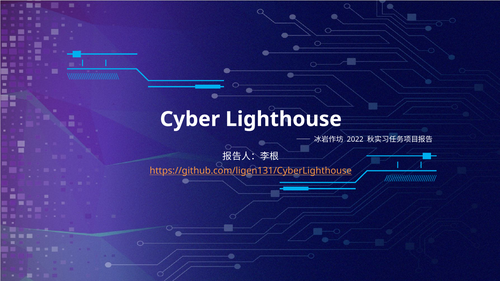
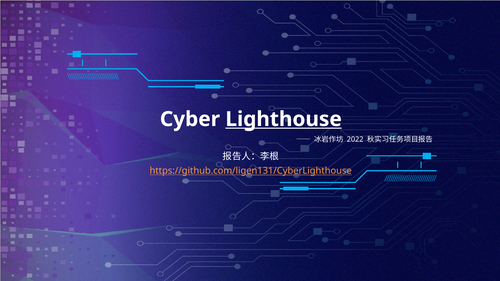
Lighthouse underline: none -> present (284, 119)
